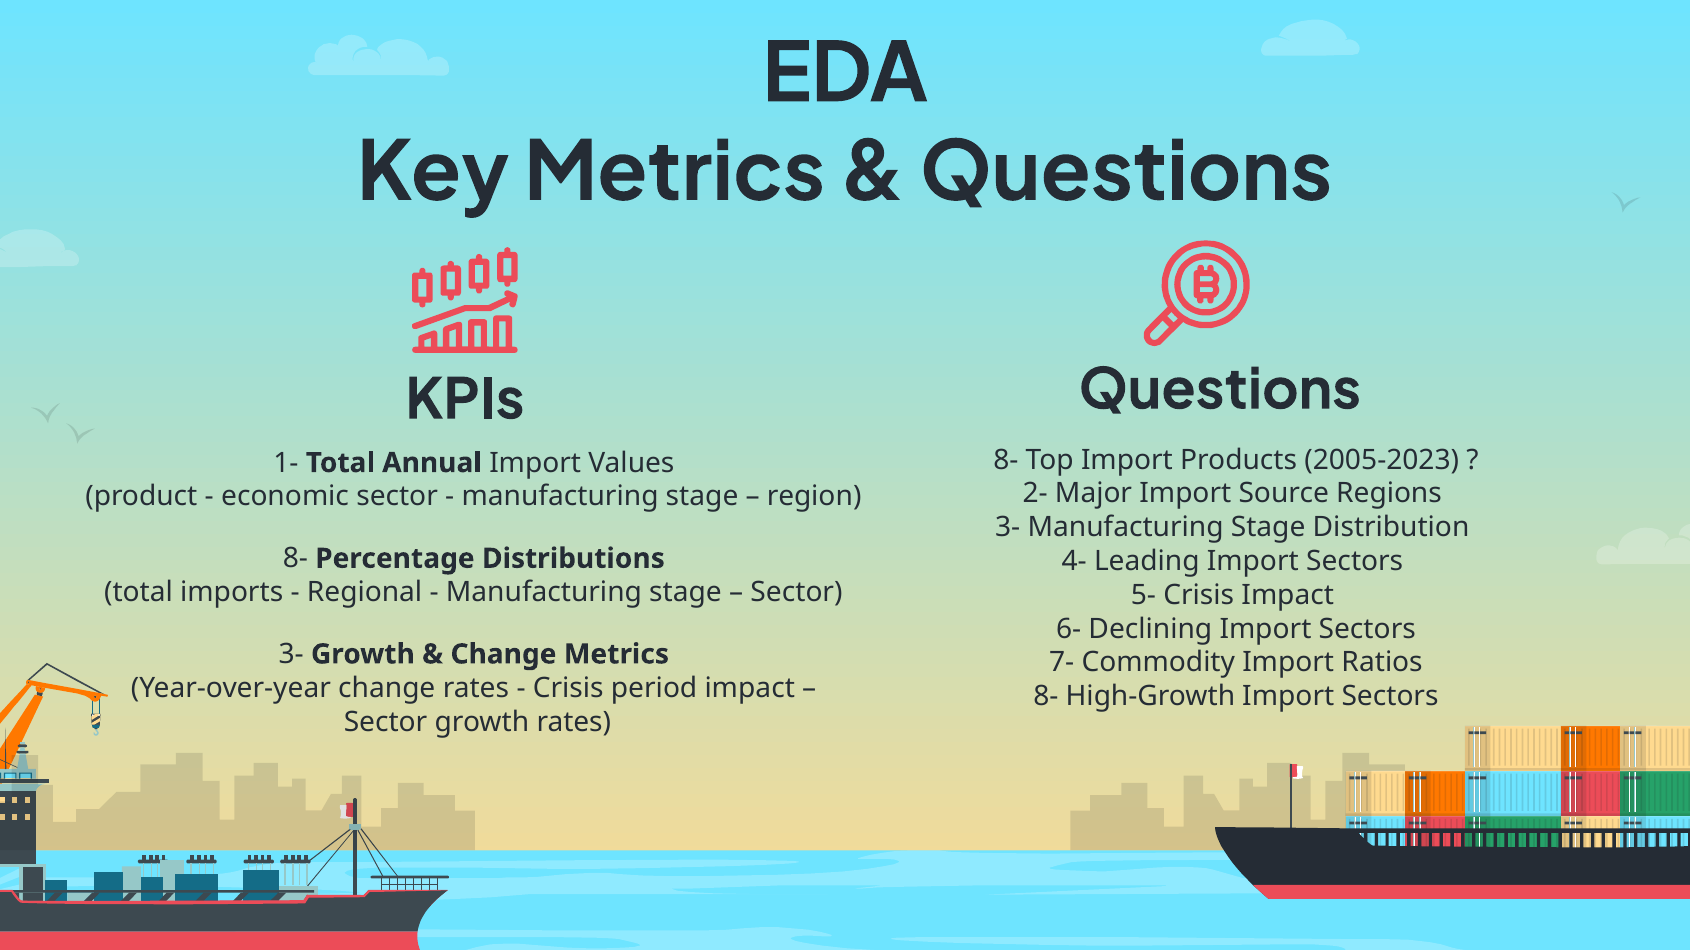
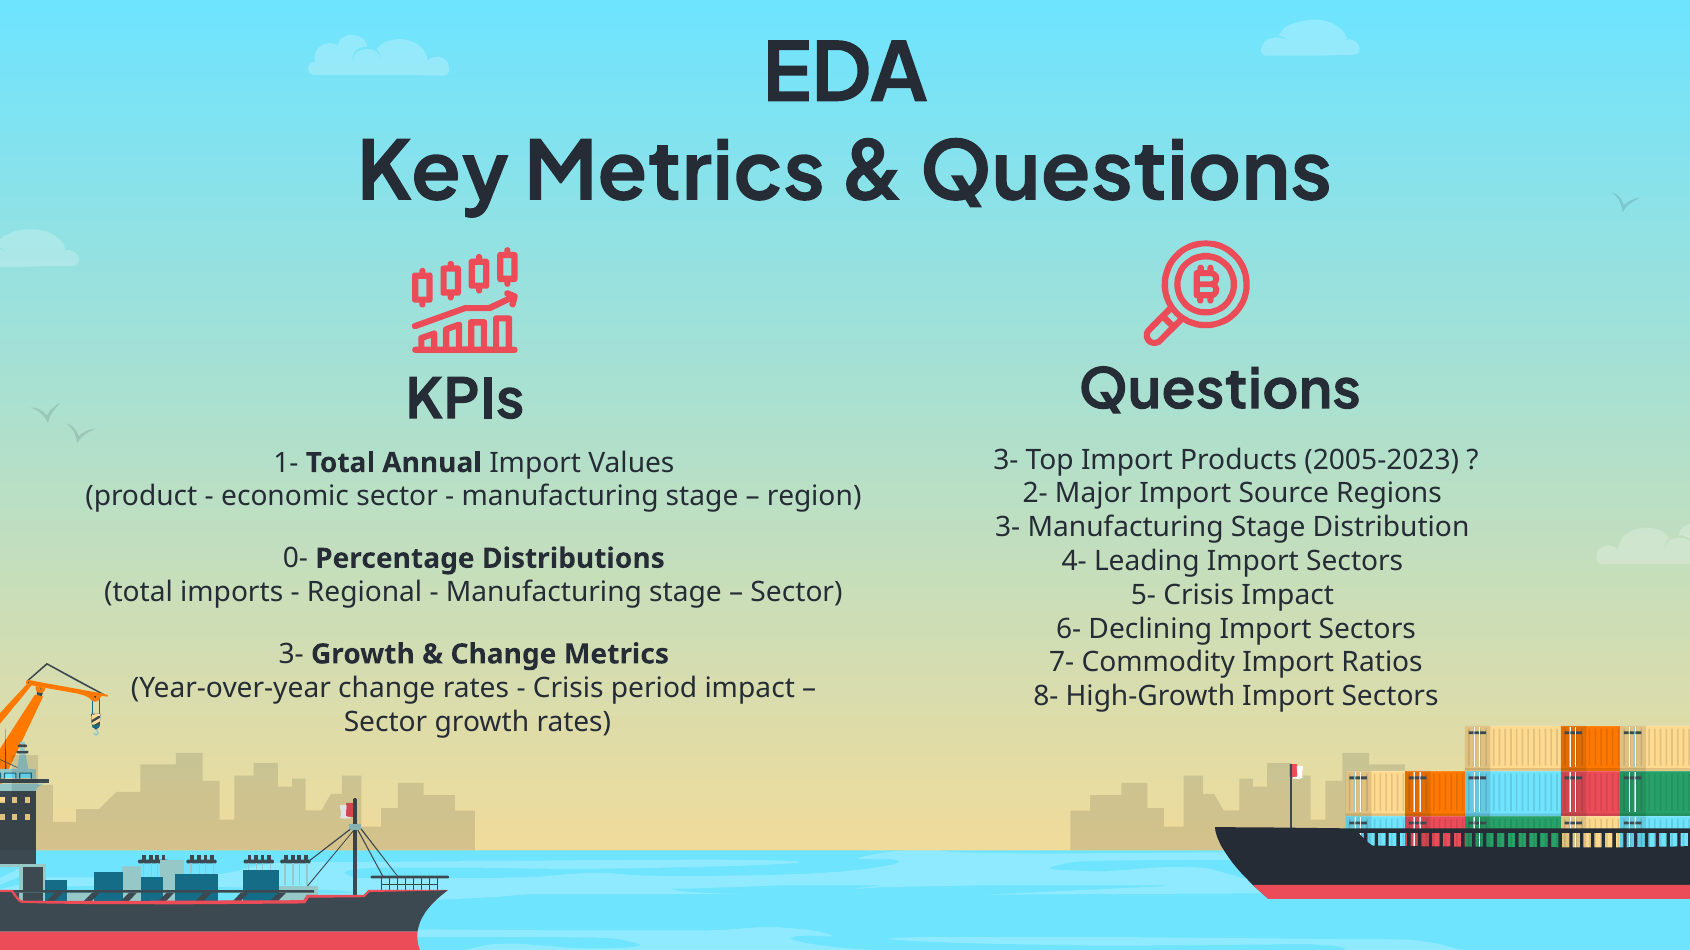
8-: 8- -> 3- (1006, 460)
8-: 8- -> 0- (295, 559)
